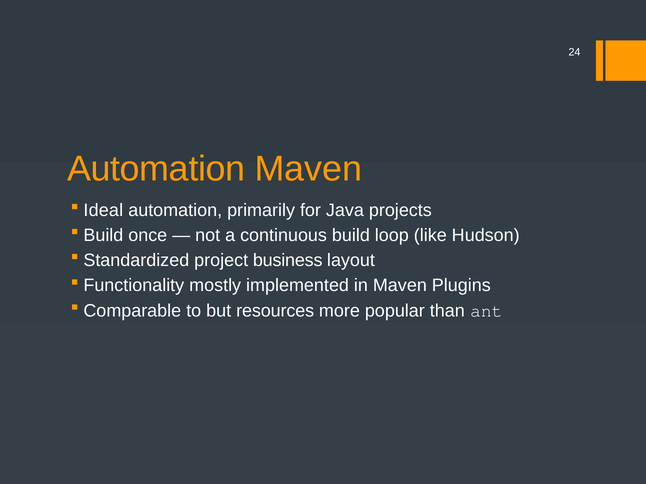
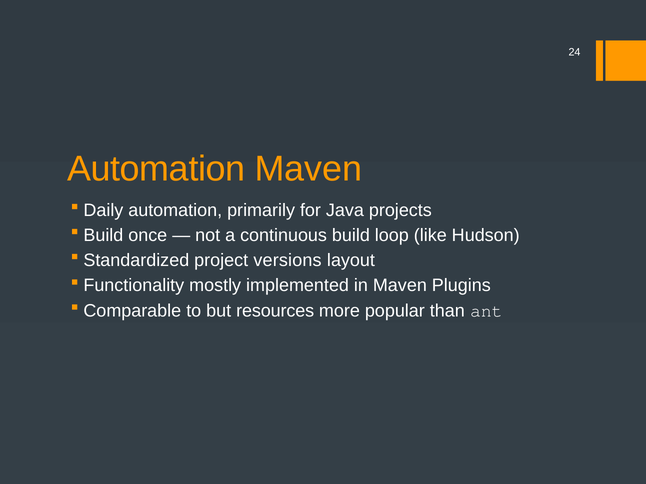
Ideal: Ideal -> Daily (103, 210)
business: business -> versions (288, 261)
